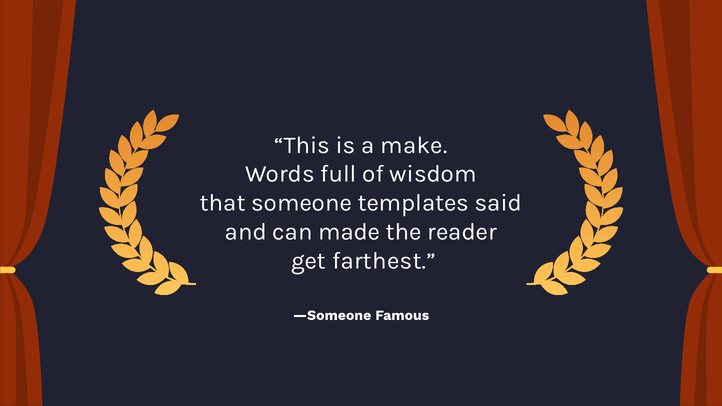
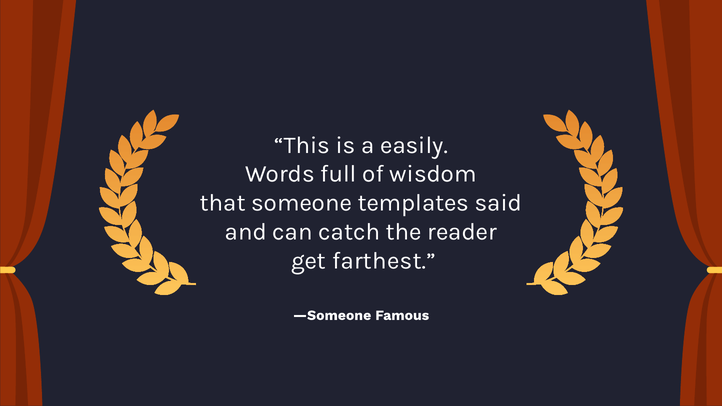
make: make -> easily (414, 145)
made: made -> catch (349, 232)
